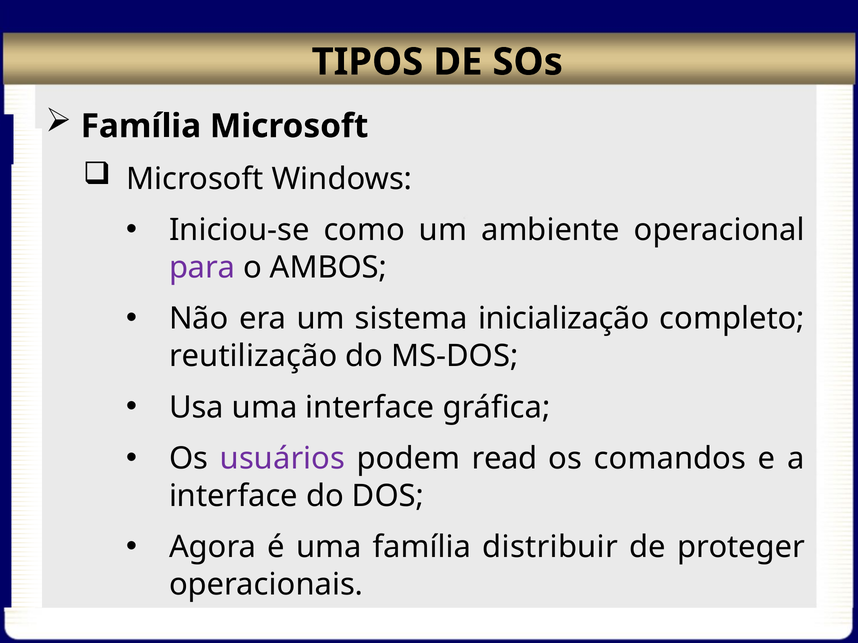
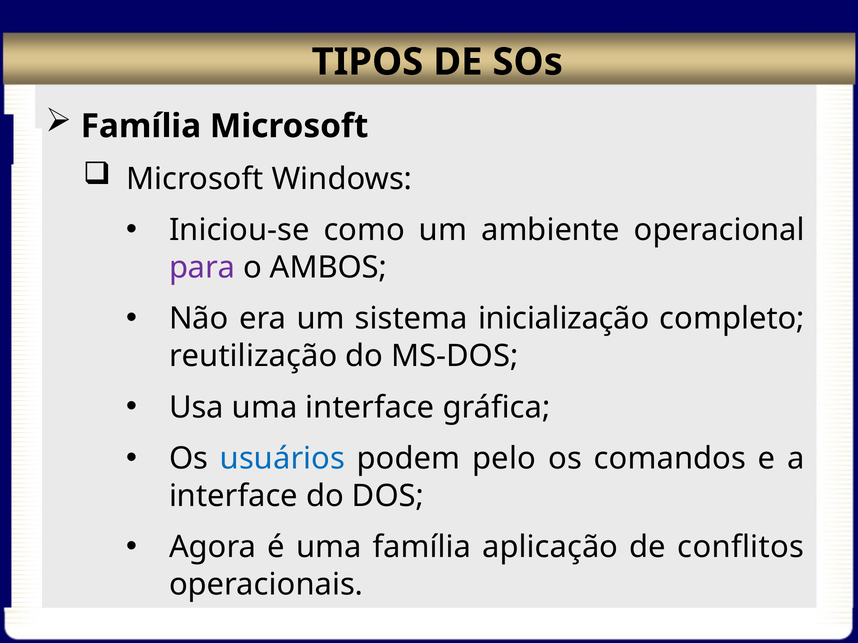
usuários colour: purple -> blue (282, 459)
read: read -> pelo (504, 459)
distribuir: distribuir -> aplicação (550, 548)
proteger: proteger -> conflitos (741, 548)
